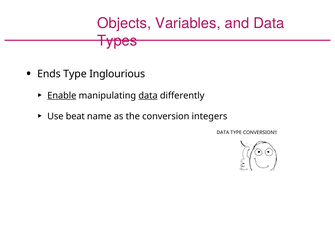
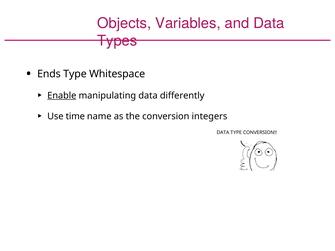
Inglourious: Inglourious -> Whitespace (117, 74)
data underline: present -> none (148, 96)
beat: beat -> time (75, 117)
